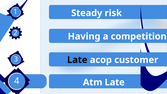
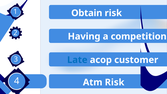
Steady: Steady -> Obtain (87, 13)
Late colour: black -> blue (77, 60)
Atm Late: Late -> Risk (115, 82)
